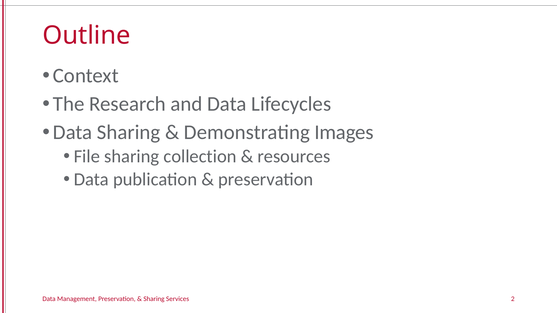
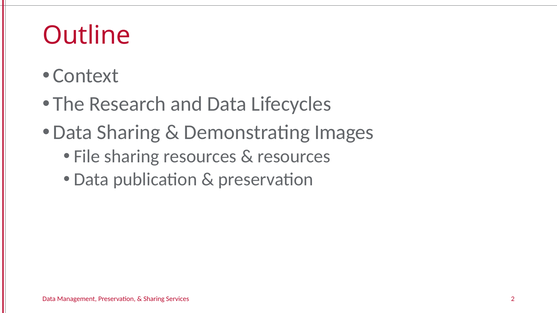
sharing collection: collection -> resources (200, 157)
